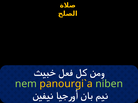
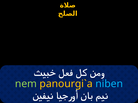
niben colour: light green -> light blue (109, 84)
